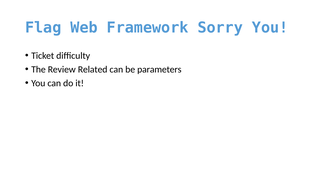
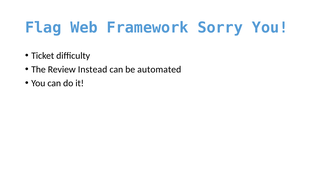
Related: Related -> Instead (93, 69)
parameters: parameters -> automated (159, 69)
